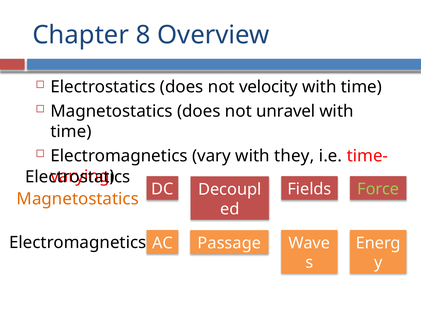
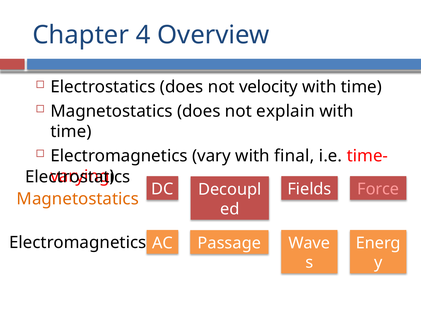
8: 8 -> 4 (143, 35)
unravel: unravel -> explain (286, 112)
they: they -> final (294, 156)
Force colour: light green -> pink (378, 190)
